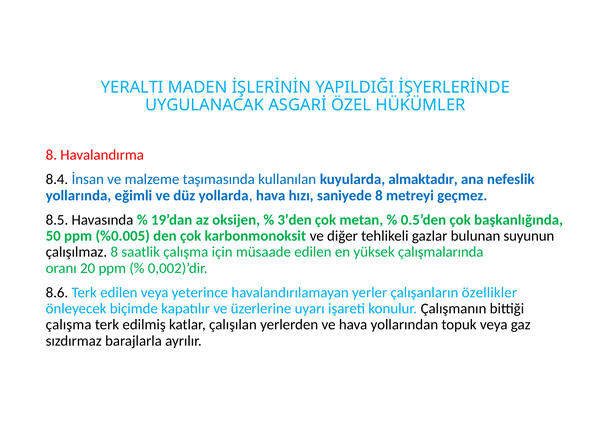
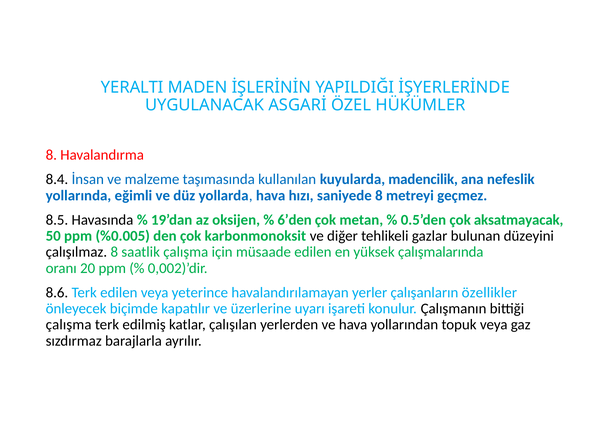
almaktadır: almaktadır -> madencilik (423, 179)
3’den: 3’den -> 6’den (295, 220)
başkanlığında: başkanlığında -> aksatmayacak (519, 220)
suyunun: suyunun -> düzeyini (529, 236)
